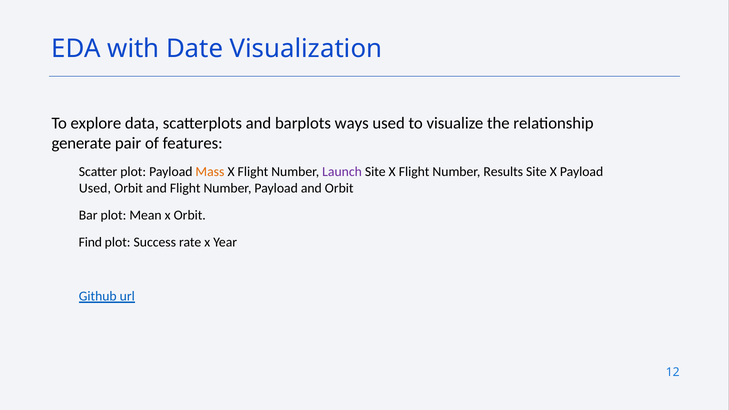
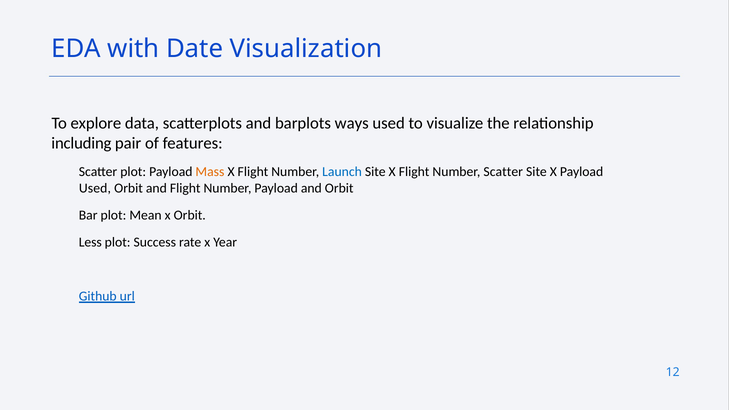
generate: generate -> including (81, 143)
Launch colour: purple -> blue (342, 172)
Number Results: Results -> Scatter (503, 172)
Find: Find -> Less (90, 242)
